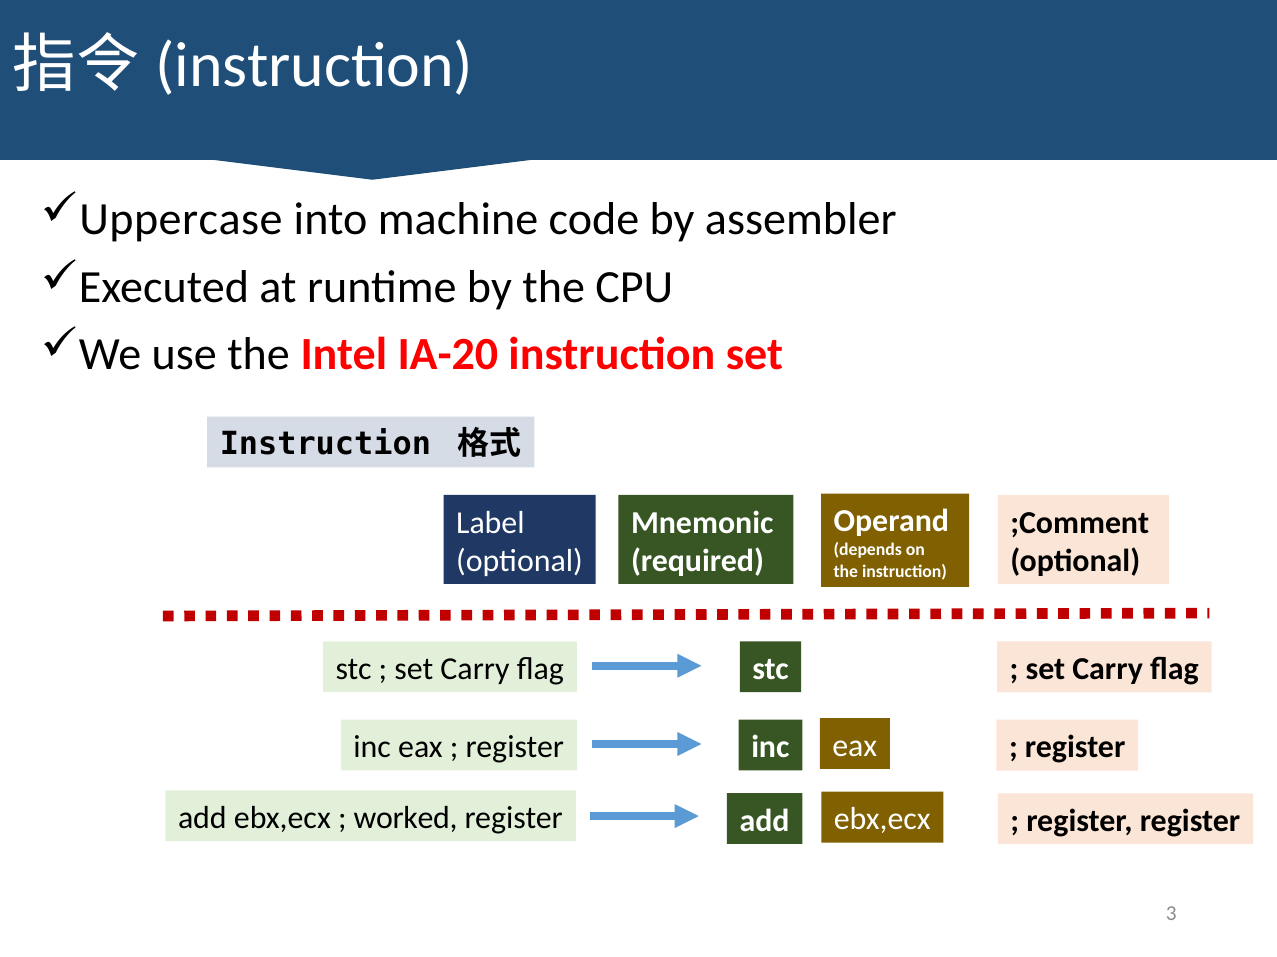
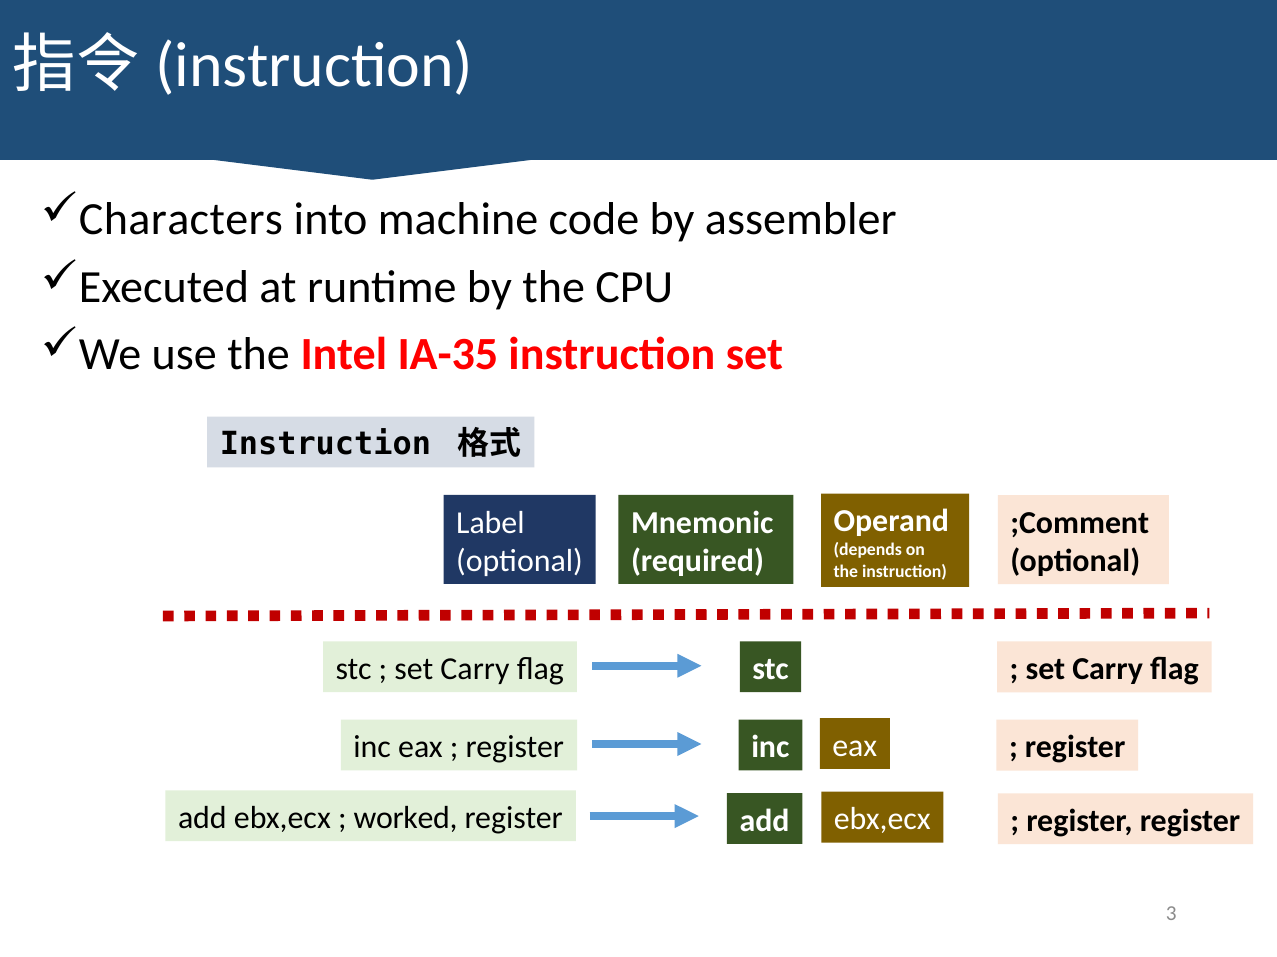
Uppercase: Uppercase -> Characters (181, 220)
IA-20: IA-20 -> IA-35 (448, 355)
